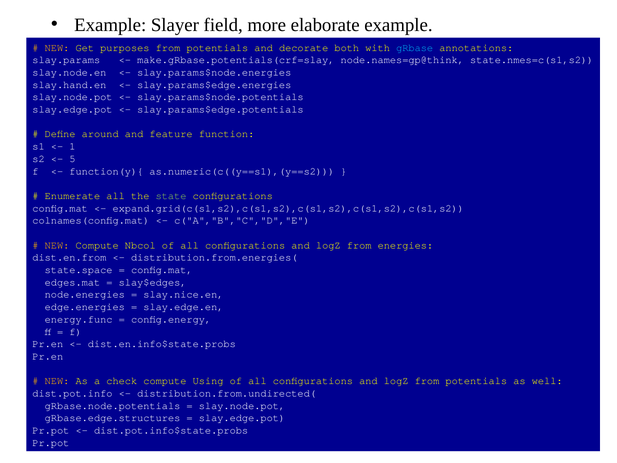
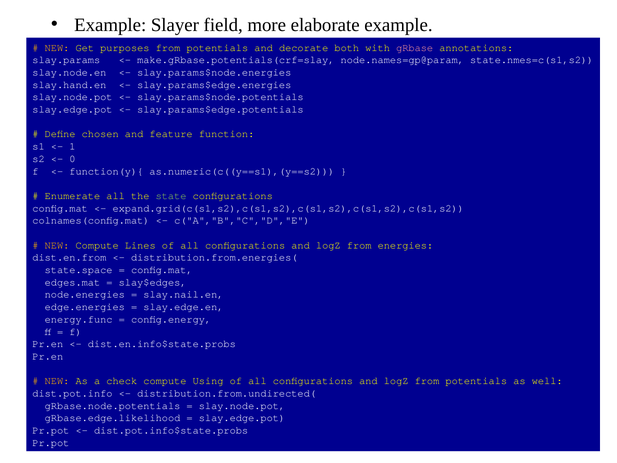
gRbase colour: light blue -> pink (415, 48)
node.names=gp@think: node.names=gp@think -> node.names=gp@param (402, 60)
around: around -> chosen (100, 134)
5: 5 -> 0 (72, 159)
Nbcol: Nbcol -> Lines (140, 245)
slay.nice.en: slay.nice.en -> slay.nail.en (183, 294)
gRbase.edge.structures: gRbase.edge.structures -> gRbase.edge.likelihood (113, 418)
